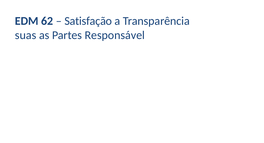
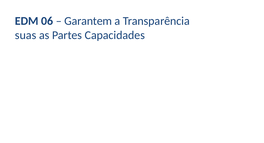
62: 62 -> 06 (47, 21)
Satisfação: Satisfação -> Garantem (88, 21)
Responsável: Responsável -> Capacidades (115, 35)
